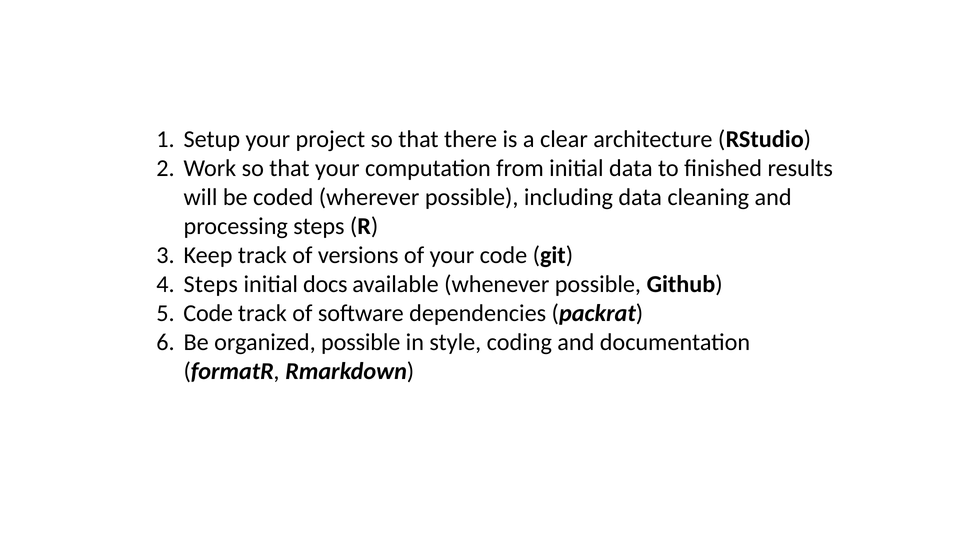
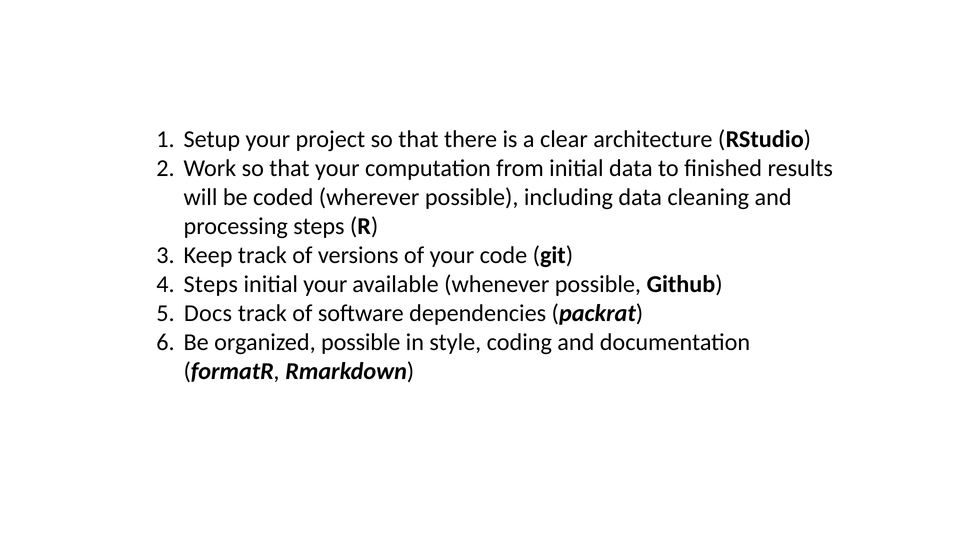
initial docs: docs -> your (325, 284)
Code: Code -> Docs (208, 313)
